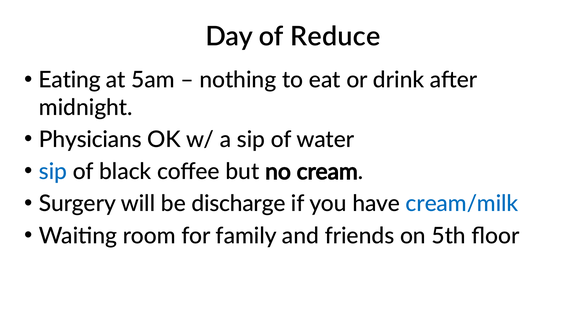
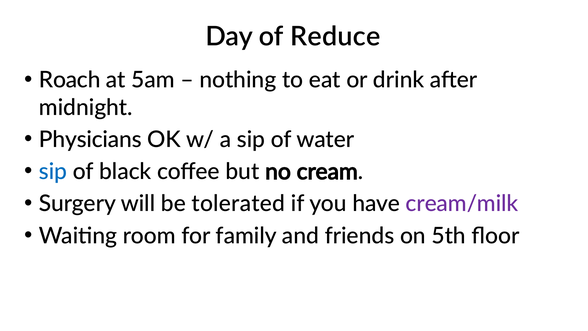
Eating: Eating -> Roach (70, 80)
discharge: discharge -> tolerated (238, 204)
cream/milk colour: blue -> purple (462, 204)
